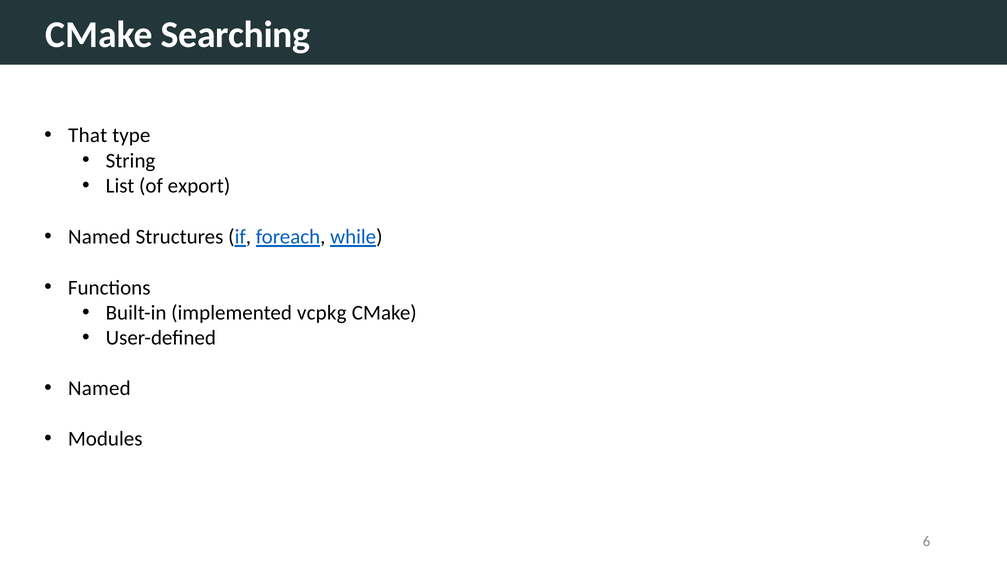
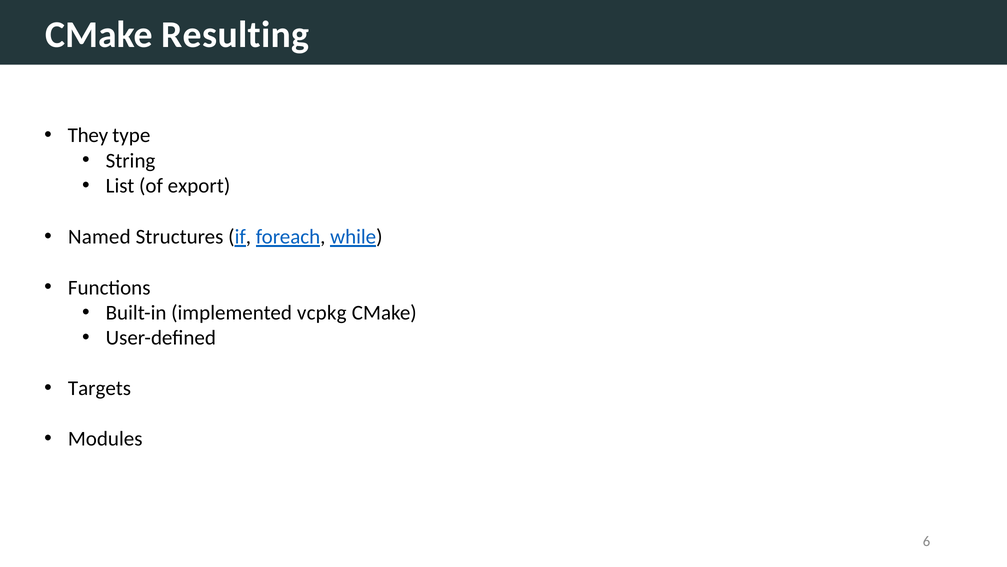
Searching: Searching -> Resulting (235, 35)
That: That -> They (88, 135)
Named: Named -> Targets (100, 388)
